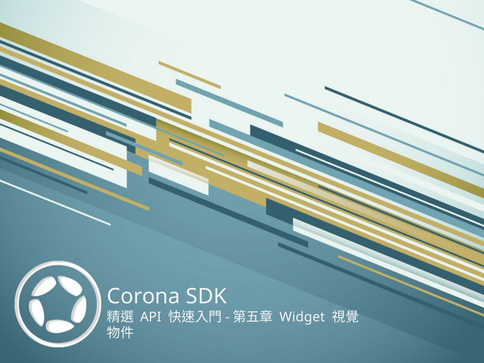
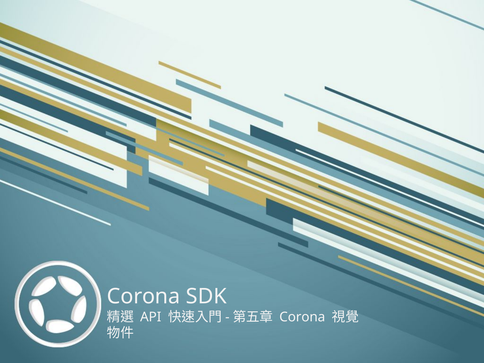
Widget: Widget -> Corona (302, 317)
